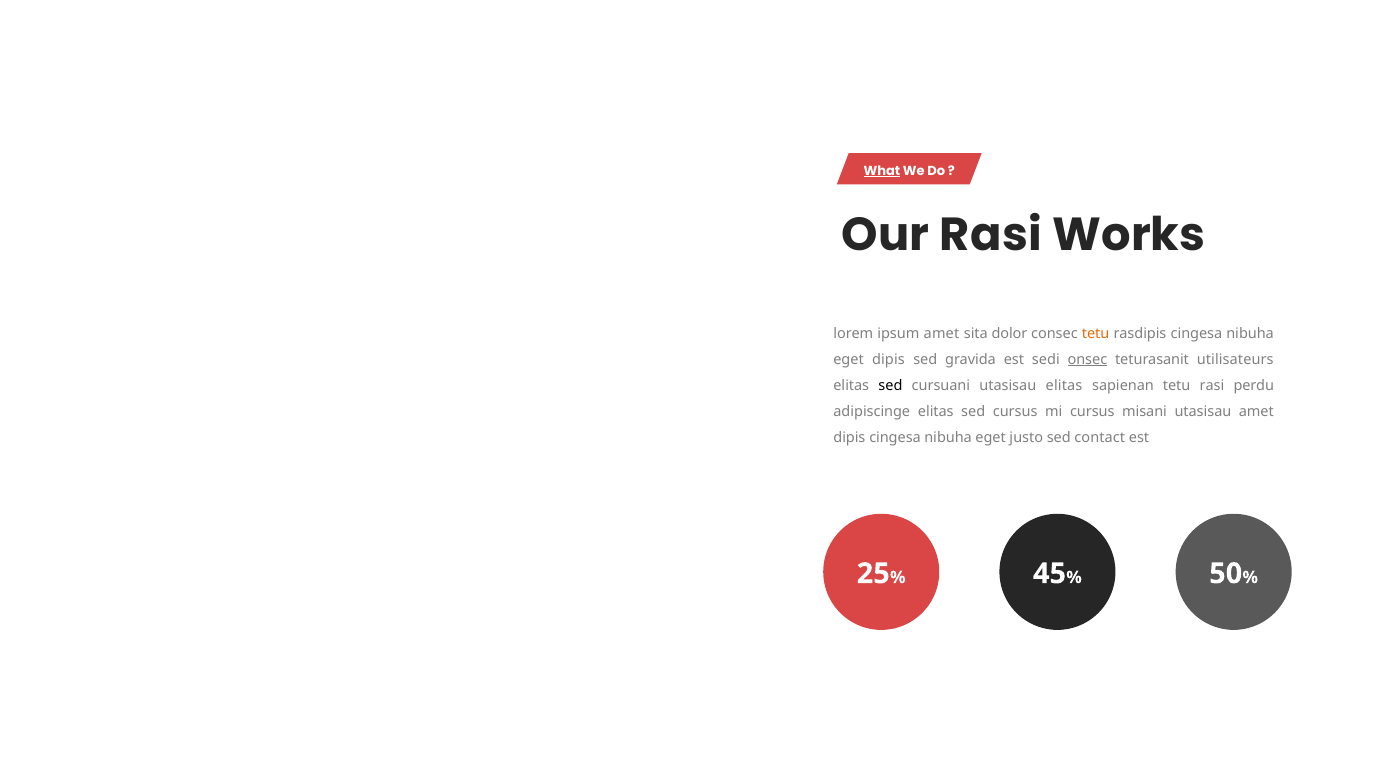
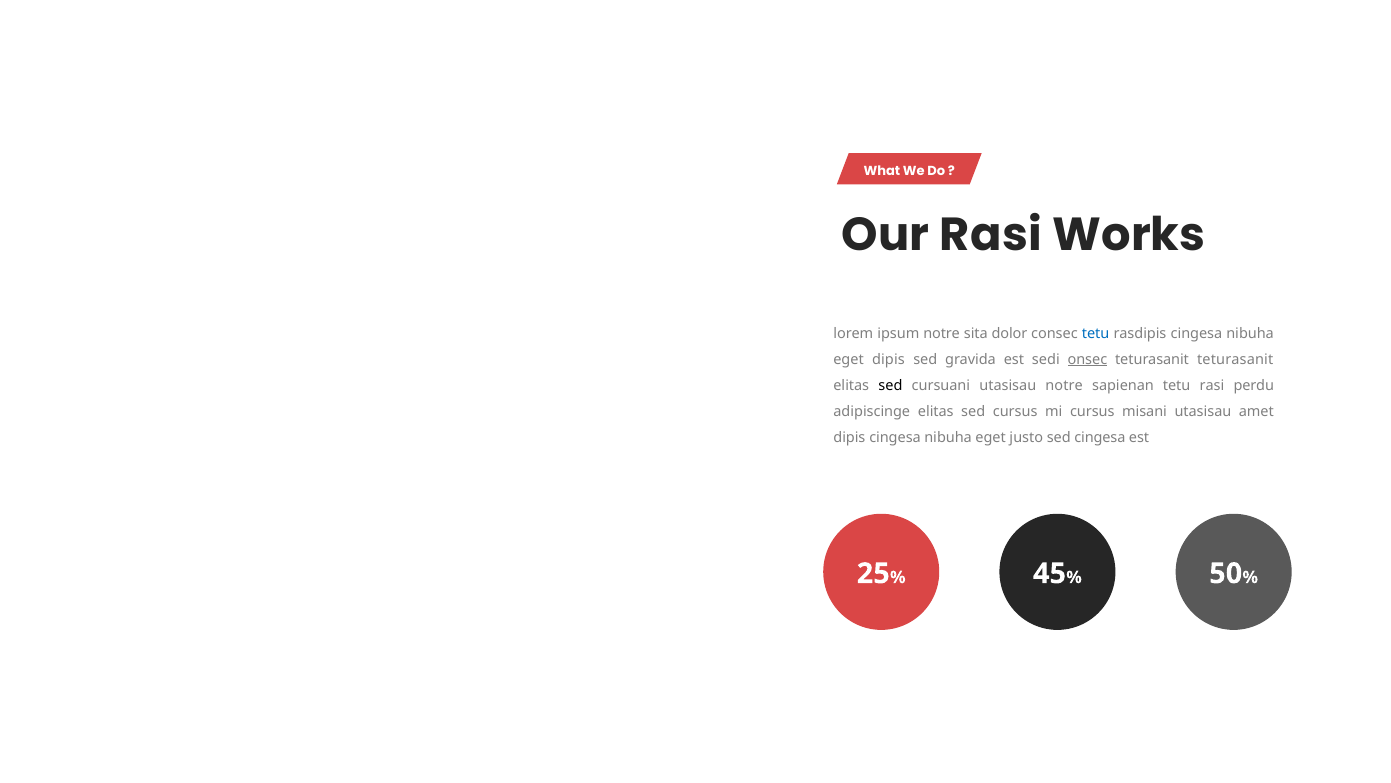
What underline: present -> none (882, 171)
ipsum amet: amet -> notre (942, 333)
tetu colour: orange -> blue (1096, 333)
teturasanit utilisateurs: utilisateurs -> teturasanit (1235, 359)
utasisau elitas: elitas -> notre (1064, 385)
sed contact: contact -> cingesa (1100, 438)
